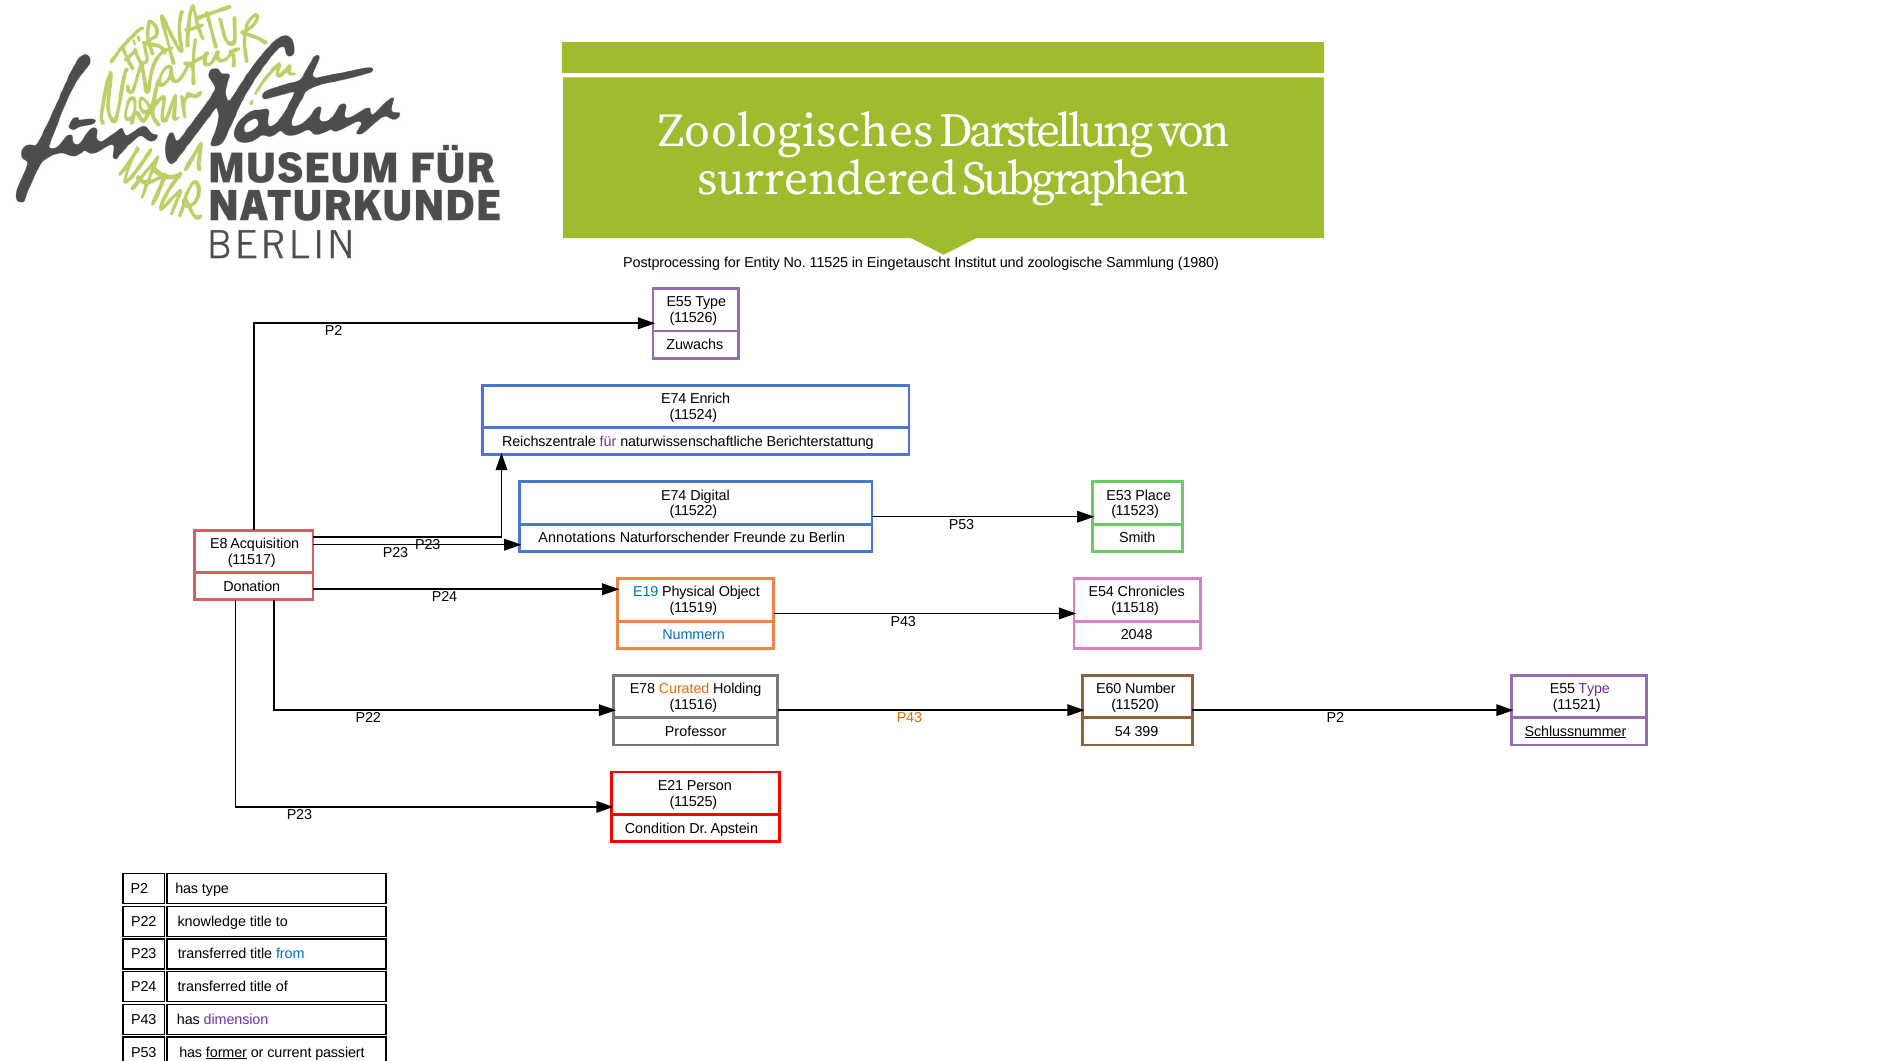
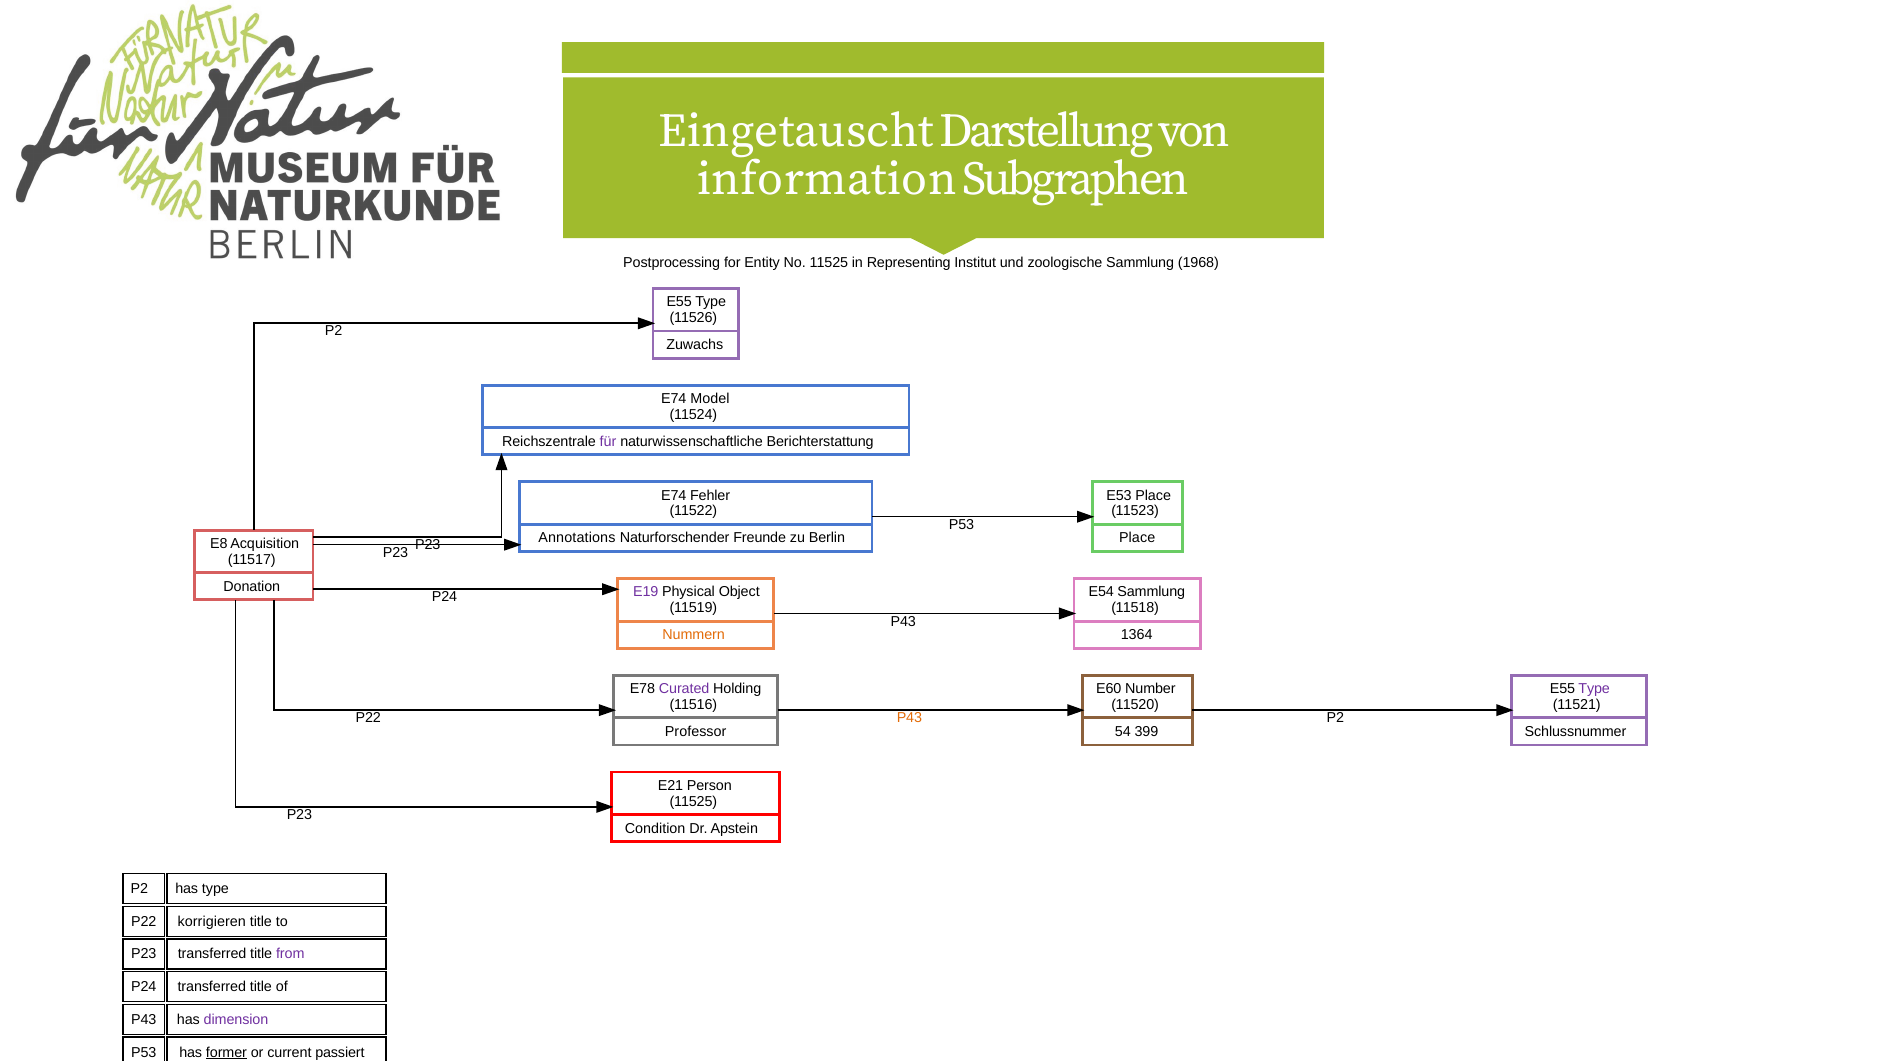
Zoologisches: Zoologisches -> Eingetauscht (796, 131)
surrendered: surrendered -> information (827, 179)
Eingetauscht: Eingetauscht -> Representing (909, 263)
1980: 1980 -> 1968 (1198, 263)
Enrich: Enrich -> Model (710, 399)
Digital: Digital -> Fehler (710, 495)
Smith: Smith -> Place (1137, 538)
E19 colour: blue -> purple (646, 592)
E54 Chronicles: Chronicles -> Sammlung (1151, 592)
Nummern colour: blue -> orange (694, 635)
2048: 2048 -> 1364 (1137, 635)
Curated colour: orange -> purple (684, 689)
Schlussnummer underline: present -> none (1575, 732)
knowledge: knowledge -> korrigieren (212, 921)
from colour: blue -> purple (290, 954)
